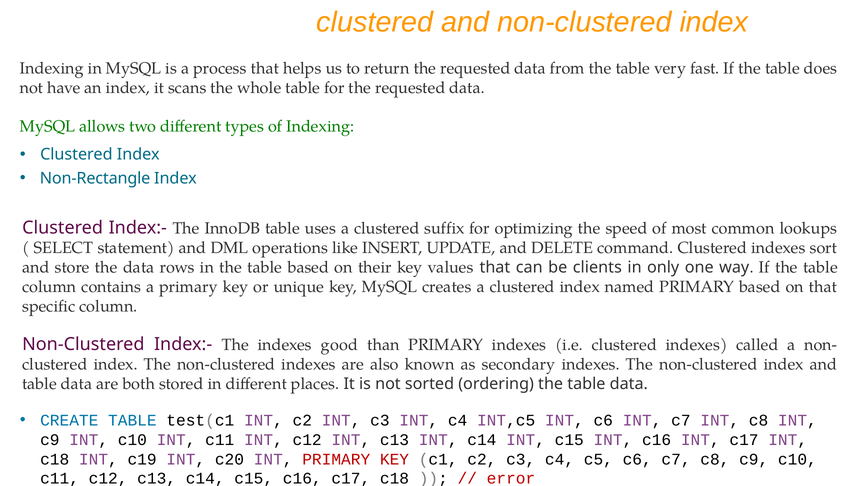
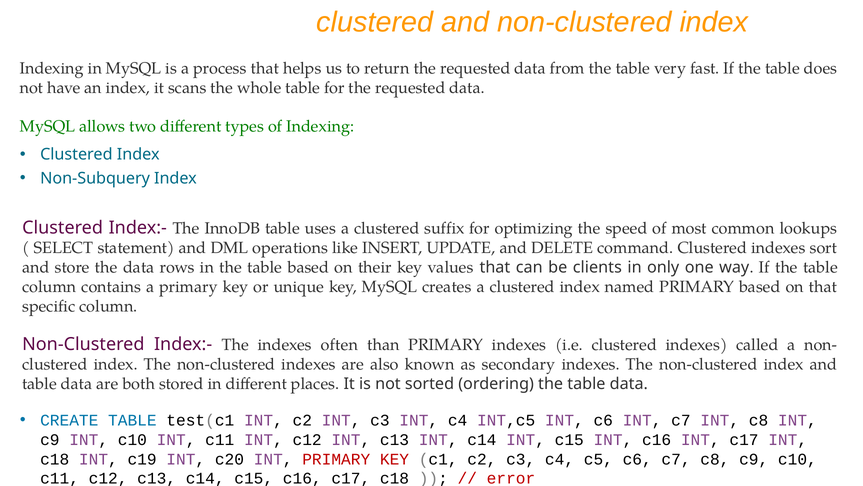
Non-Rectangle: Non-Rectangle -> Non-Subquery (95, 178)
good: good -> often (339, 344)
